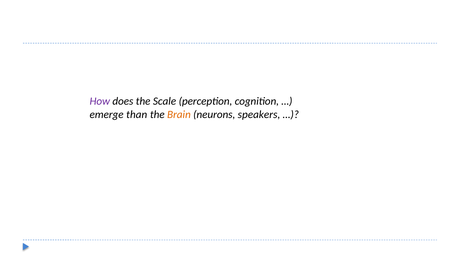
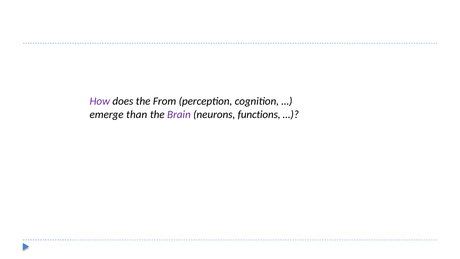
Scale: Scale -> From (165, 101)
Brain colour: orange -> purple (179, 114)
speakers: speakers -> functions (259, 114)
